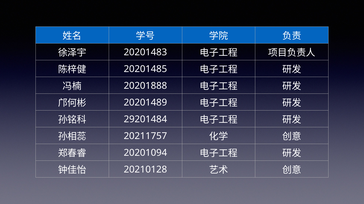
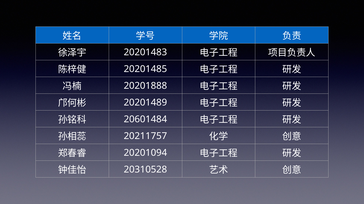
29201484: 29201484 -> 20601484 (145, 120)
20210128: 20210128 -> 20310528 (145, 170)
